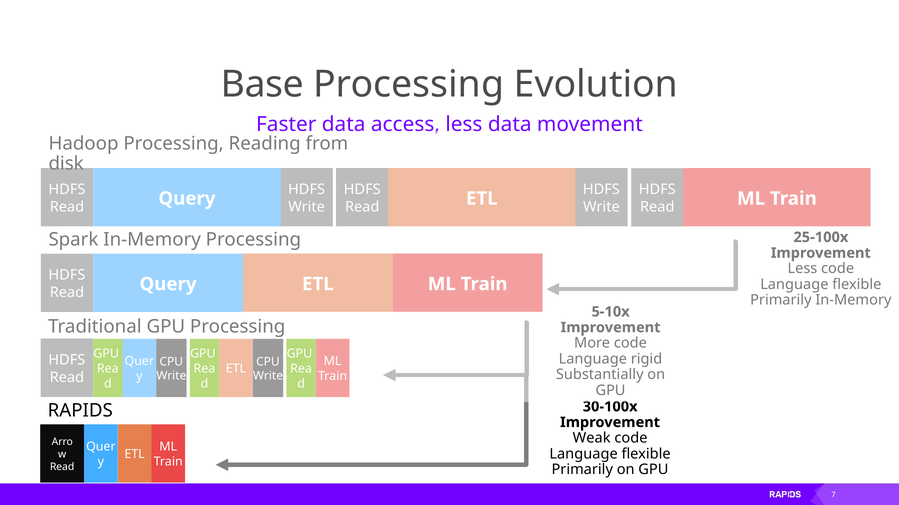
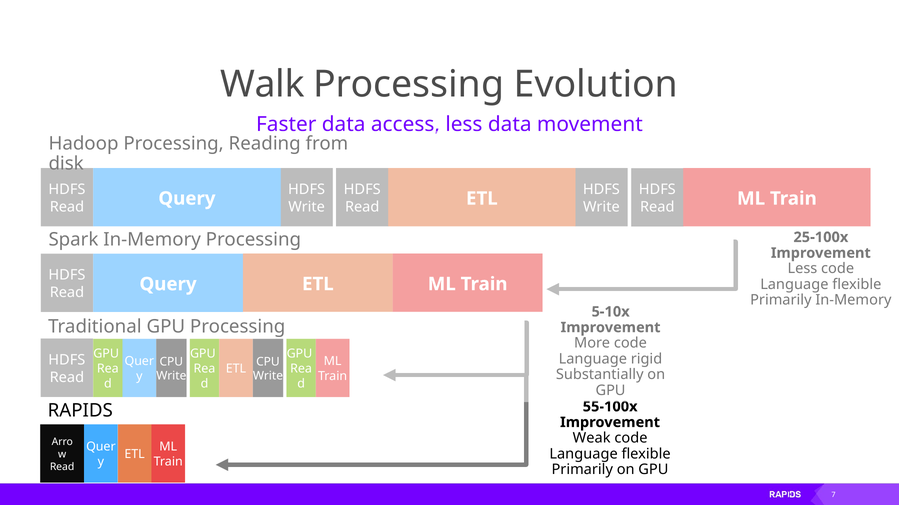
Base: Base -> Walk (262, 85)
30-100x: 30-100x -> 55-100x (610, 407)
